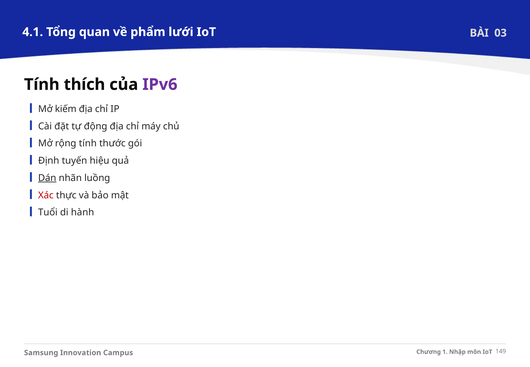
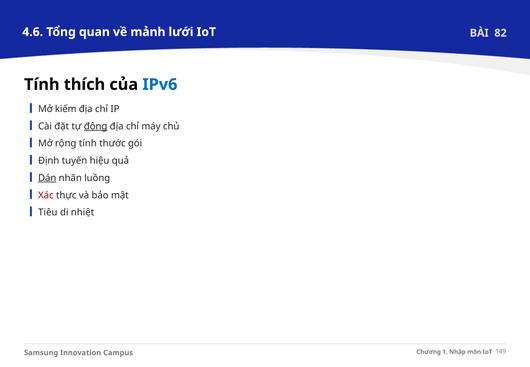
4.1: 4.1 -> 4.6 (33, 32)
phẩm: phẩm -> mảnh (148, 32)
03: 03 -> 82 (501, 33)
IPv6 colour: purple -> blue (160, 85)
động underline: none -> present (96, 126)
Tuổi: Tuổi -> Tiêu (48, 212)
hành: hành -> nhiệt (83, 212)
